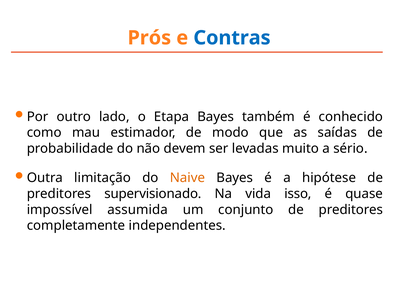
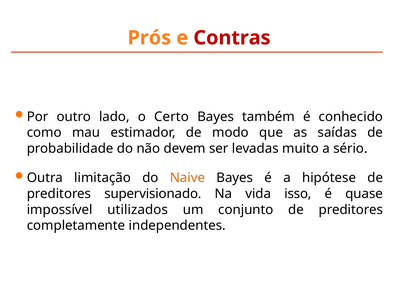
Contras colour: blue -> red (232, 38)
Etapa: Etapa -> Certo (171, 116)
assumida: assumida -> utilizados (138, 209)
